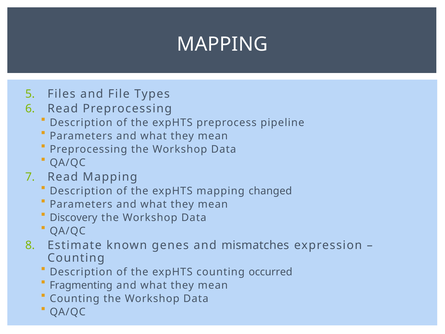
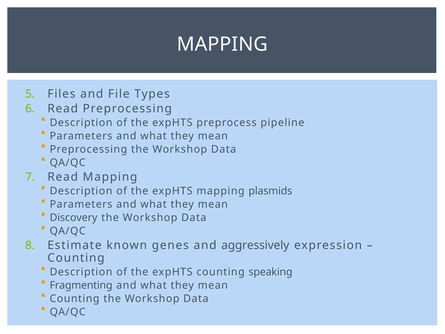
changed: changed -> plasmids (270, 191)
mismatches: mismatches -> aggressively (255, 245)
occurred: occurred -> speaking (271, 272)
